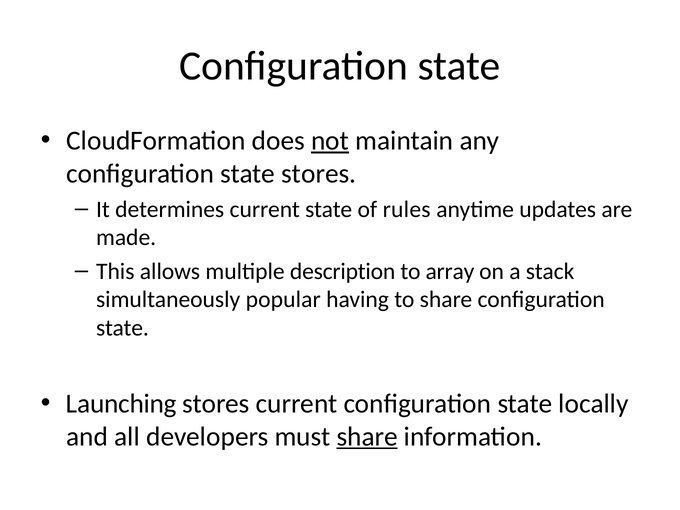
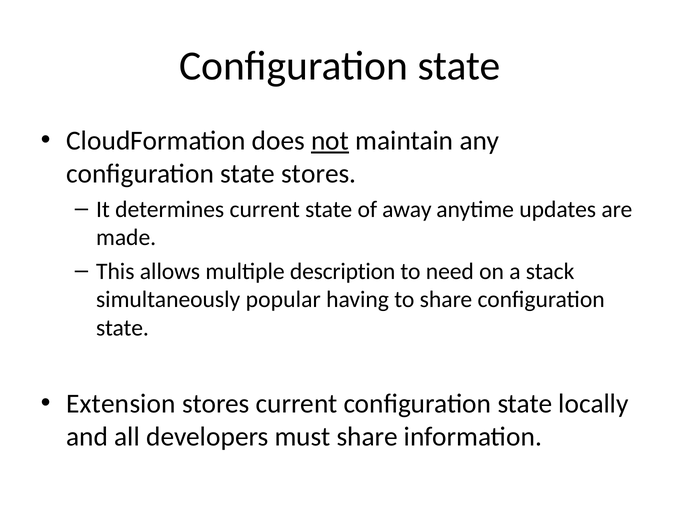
rules: rules -> away (407, 209)
array: array -> need (450, 271)
Launching: Launching -> Extension (121, 404)
share underline: present -> none (367, 437)
